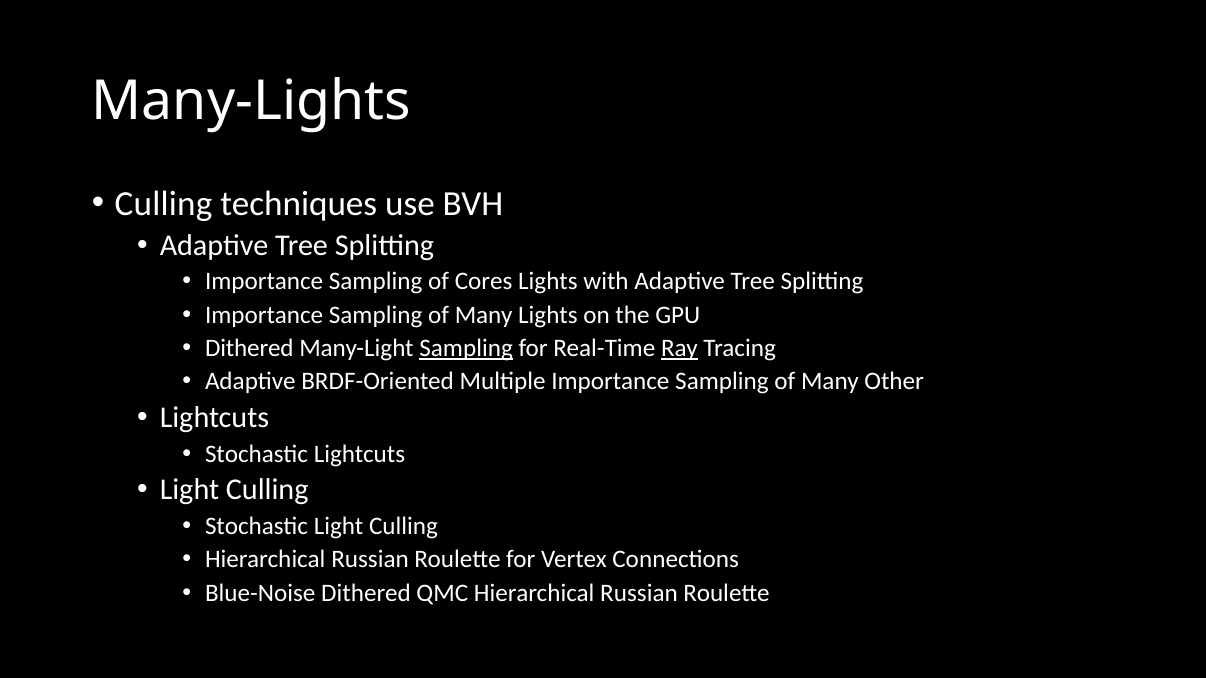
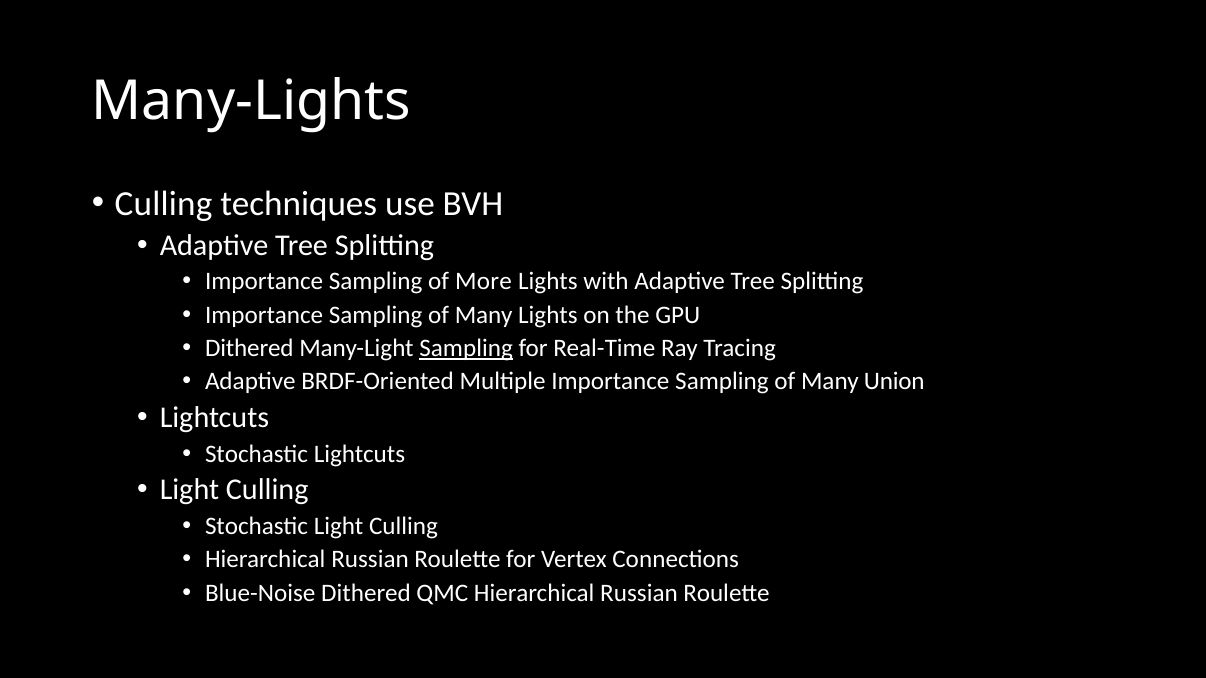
Cores: Cores -> More (483, 282)
Ray underline: present -> none (679, 348)
Other: Other -> Union (894, 382)
